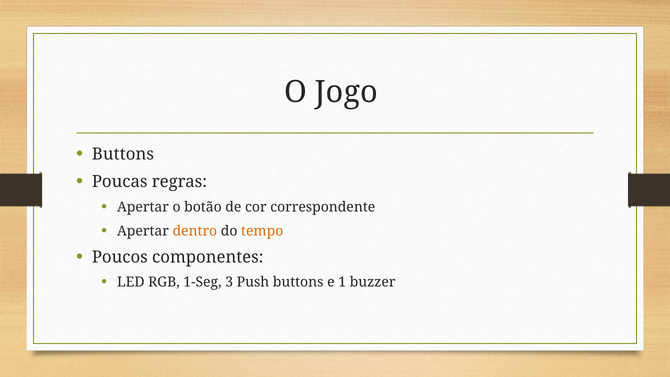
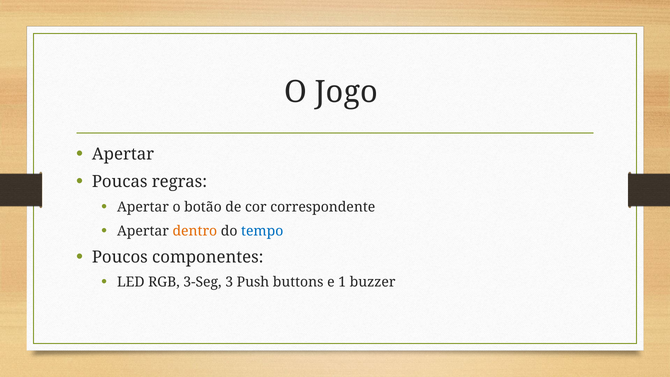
Buttons: Buttons -> Apertar (123, 154)
tempo colour: orange -> blue (262, 231)
1-Seg: 1-Seg -> 3-Seg (202, 282)
